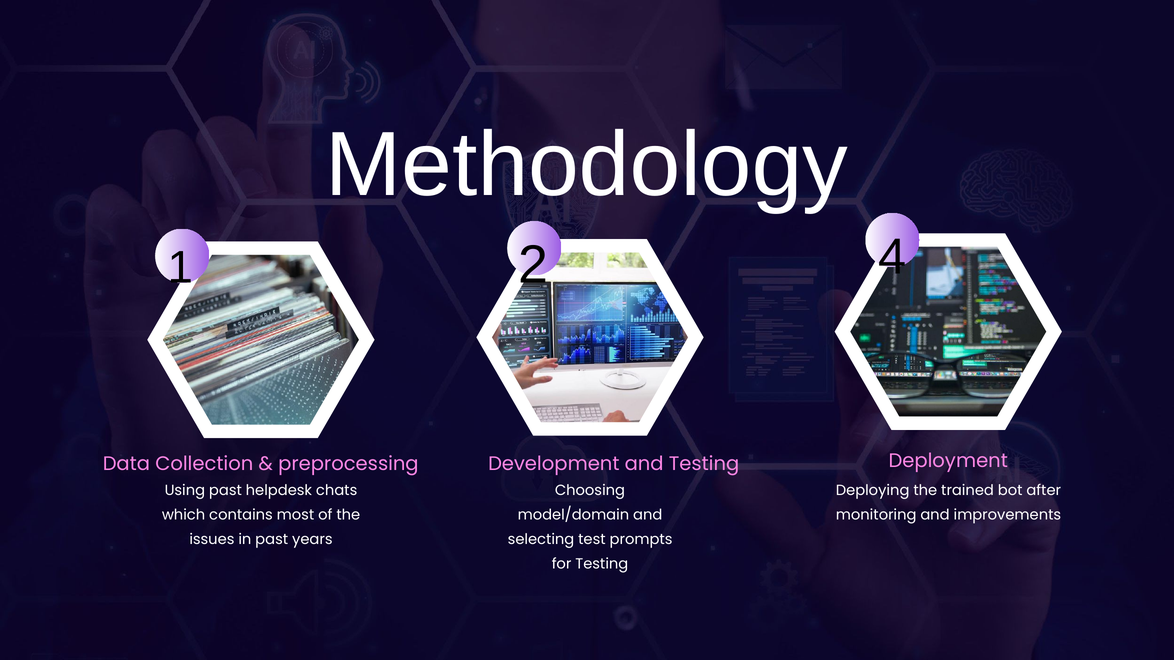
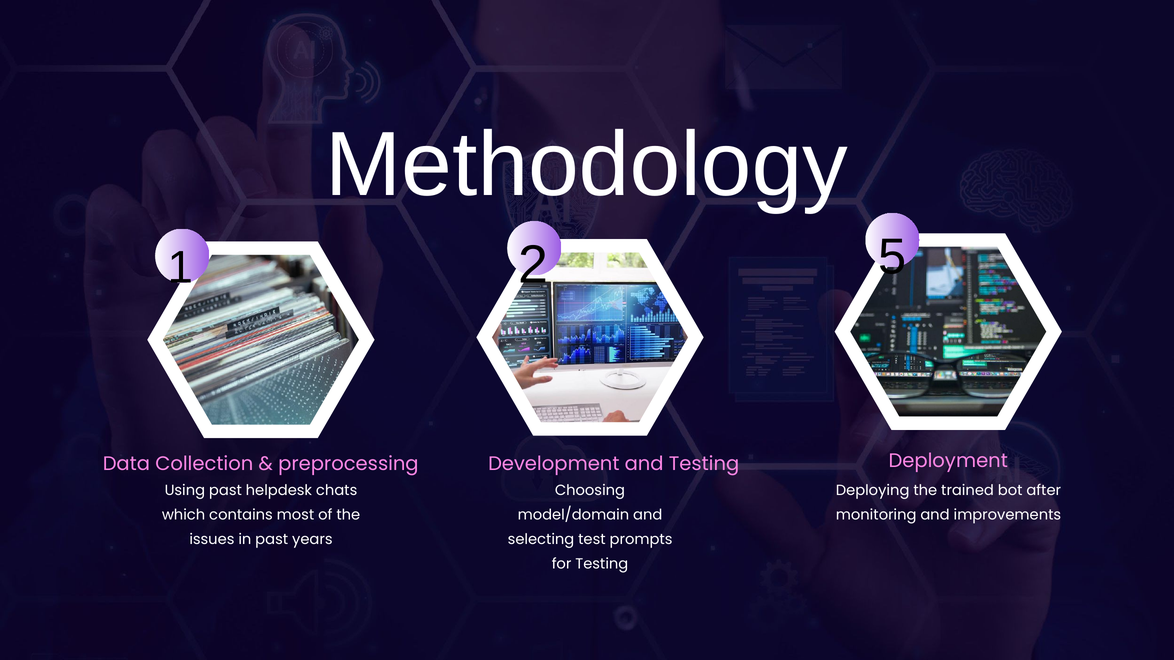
4: 4 -> 5 (893, 257)
